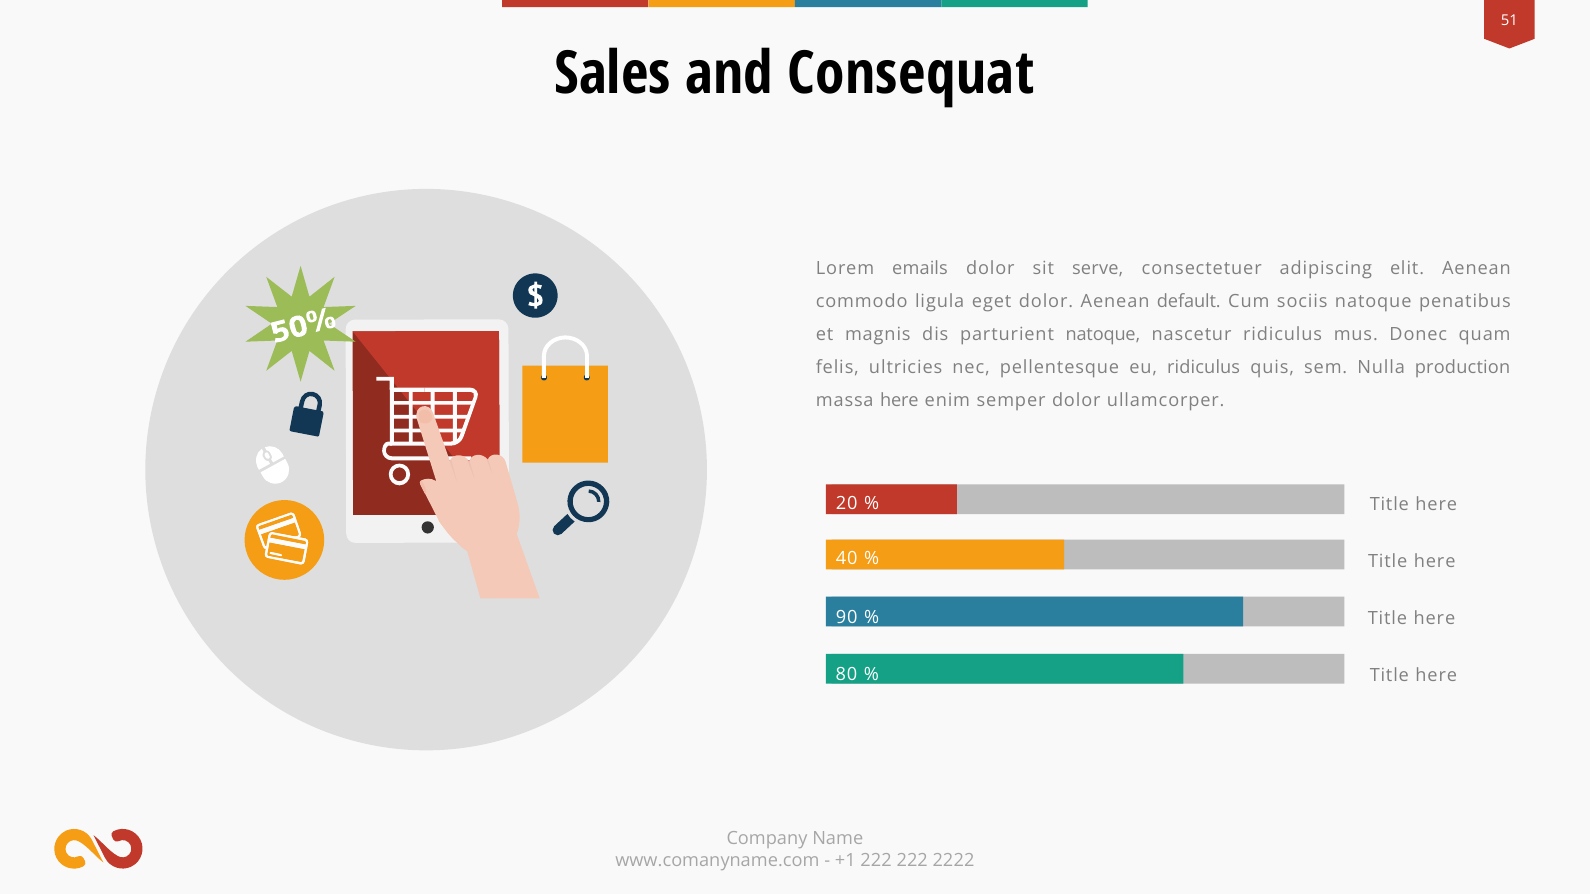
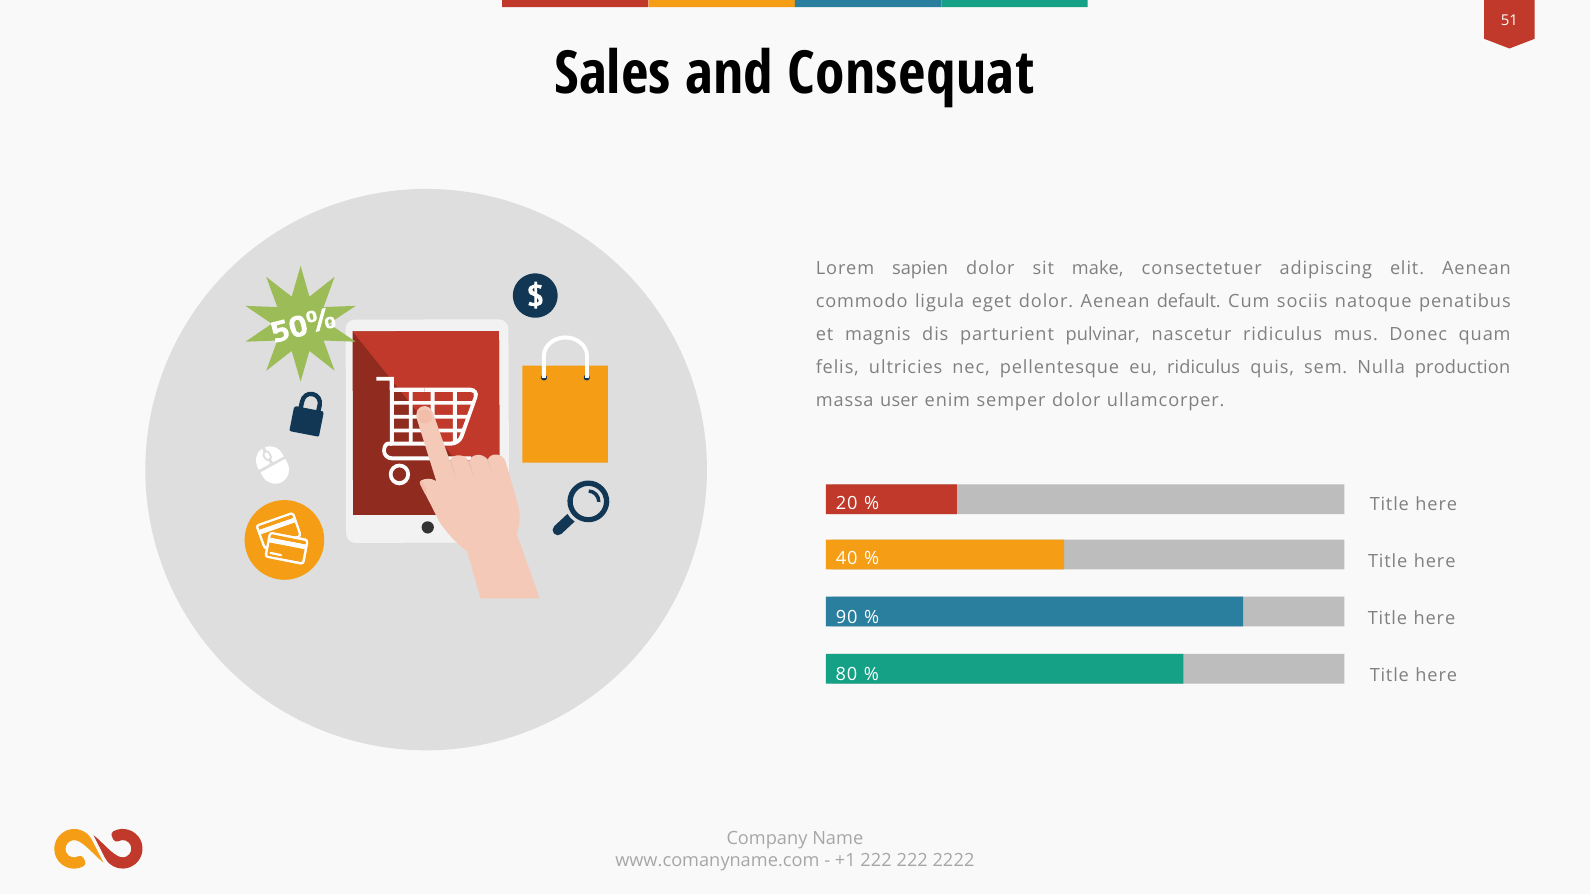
emails: emails -> sapien (920, 268)
serve: serve -> make (1098, 268)
parturient natoque: natoque -> pulvinar (1103, 335)
massa here: here -> user (899, 401)
